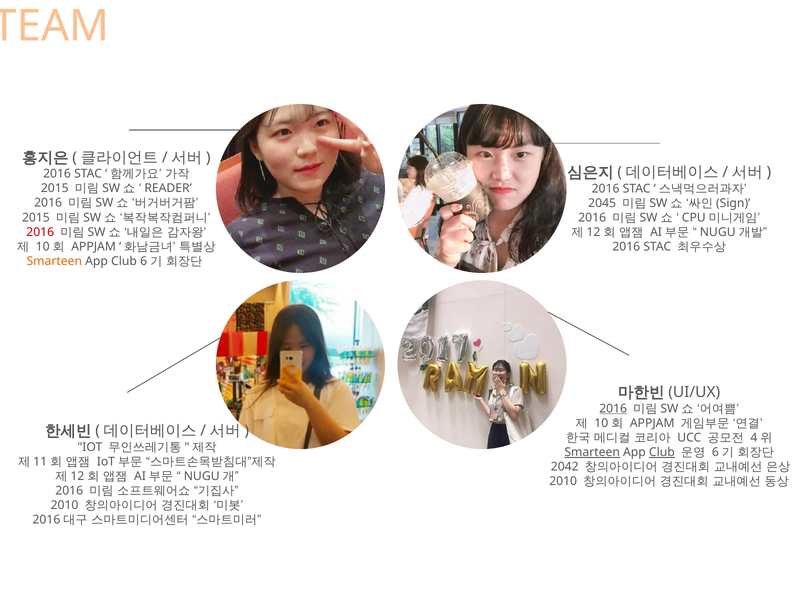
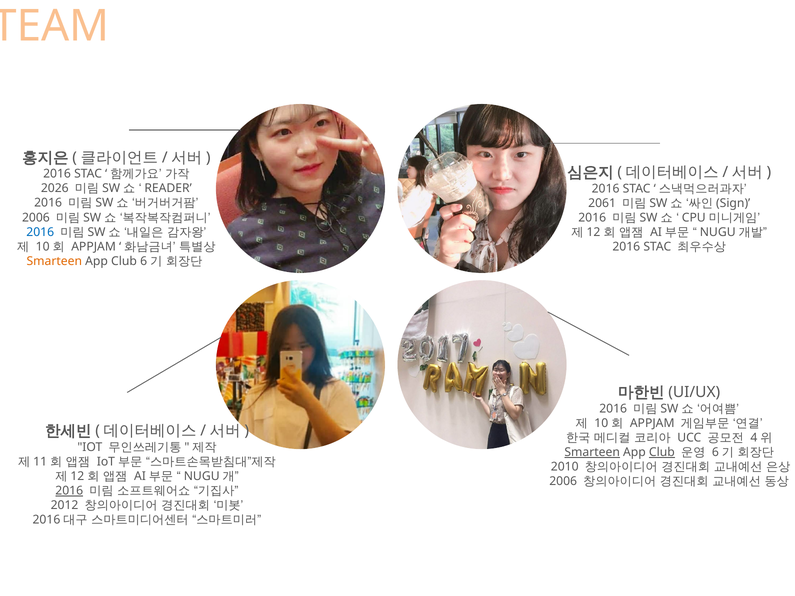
2015: 2015 -> 2026 (55, 188)
2045: 2045 -> 2061 (602, 203)
2015: 2015 -> 2006 (36, 218)
2016 colour: red -> blue (40, 232)
2016 underline: present -> none (613, 409)
2042: 2042 -> 2010 (565, 467)
2010: 2010 -> 2006 (563, 482)
2016 underline: none -> present (69, 491)
2010: 2010 -> 2012 (65, 506)
